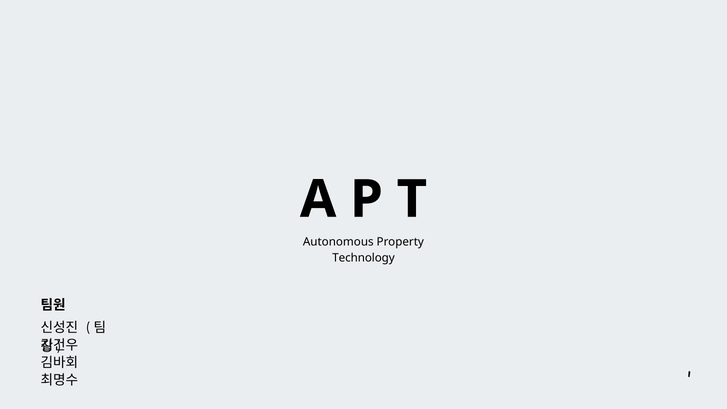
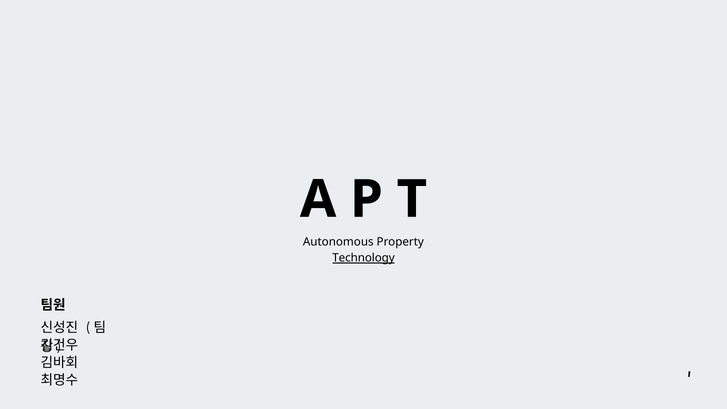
Technology underline: none -> present (364, 258)
